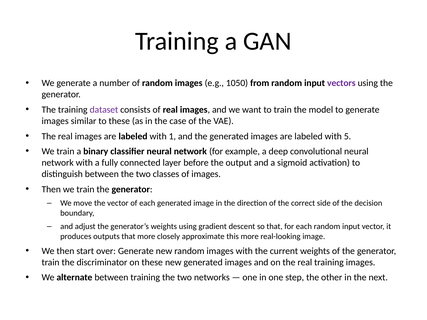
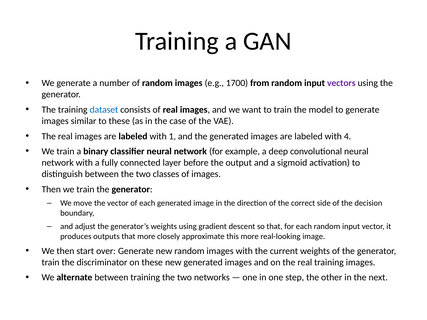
1050: 1050 -> 1700 (237, 83)
dataset colour: purple -> blue (104, 110)
5: 5 -> 4 (348, 136)
